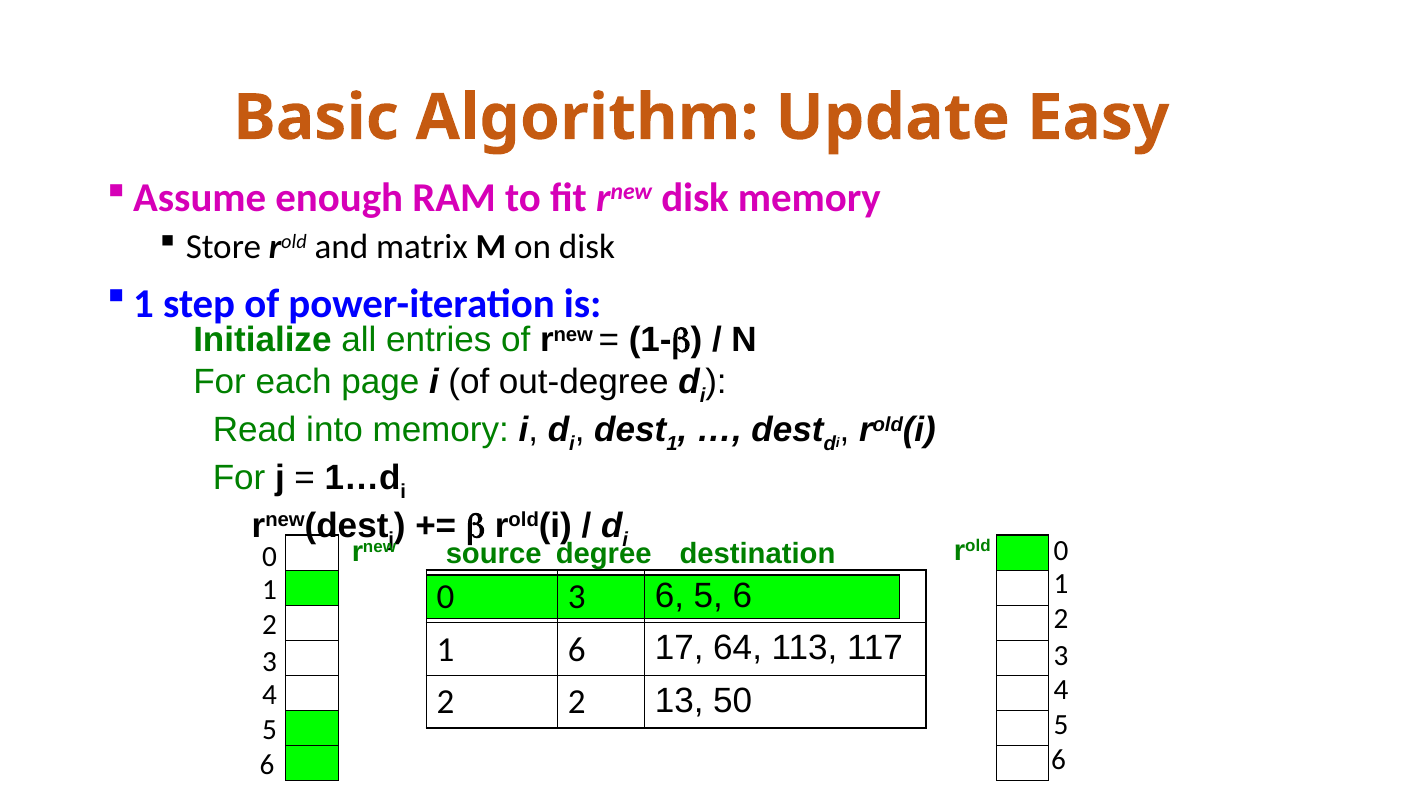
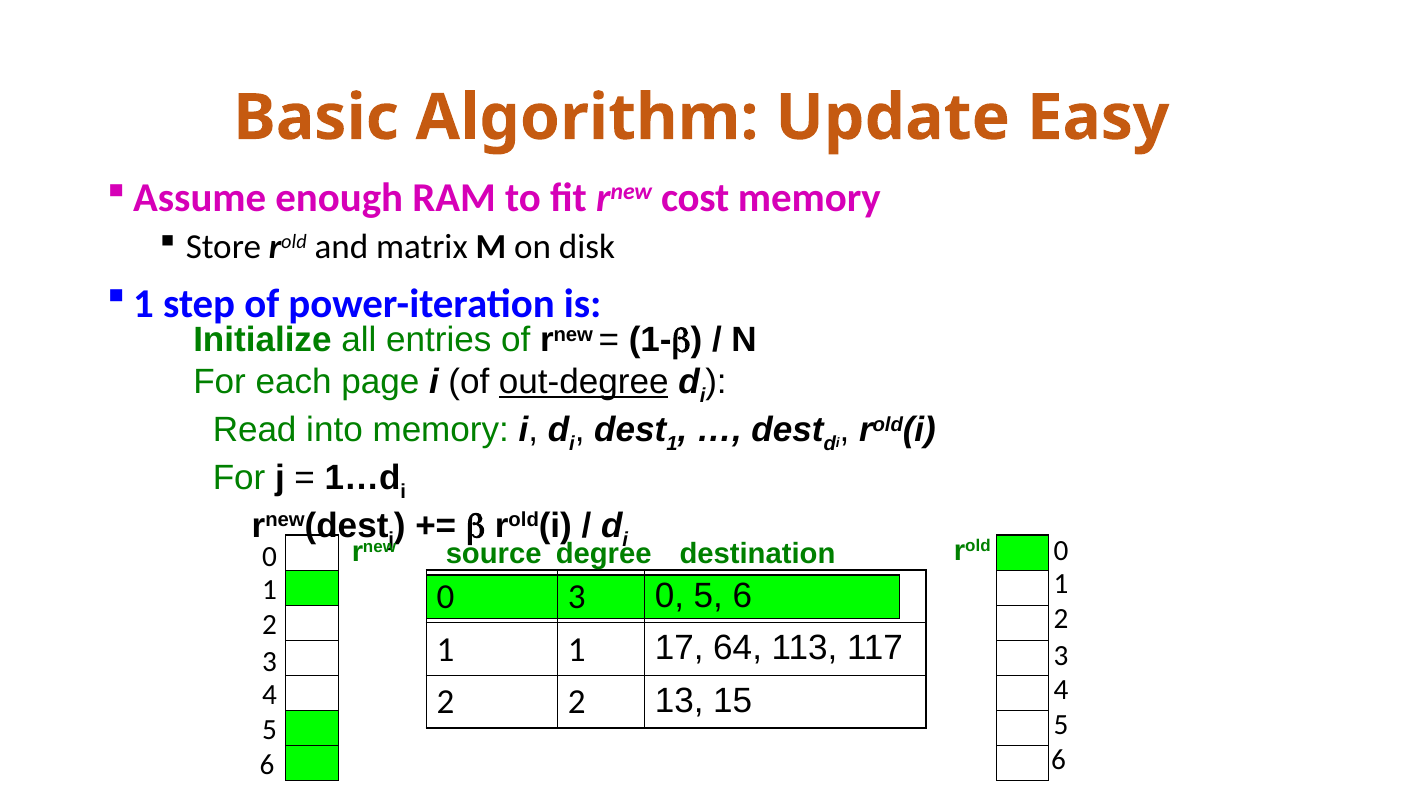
rnew disk: disk -> cost (695, 198)
out-degree underline: none -> present (584, 382)
3 6: 6 -> 0 (669, 596)
1 6: 6 -> 1 (577, 650)
50: 50 -> 15 (733, 701)
